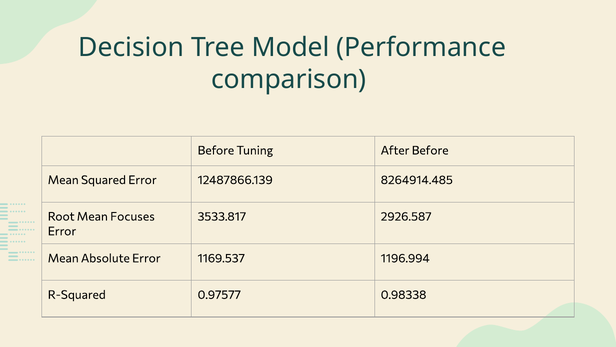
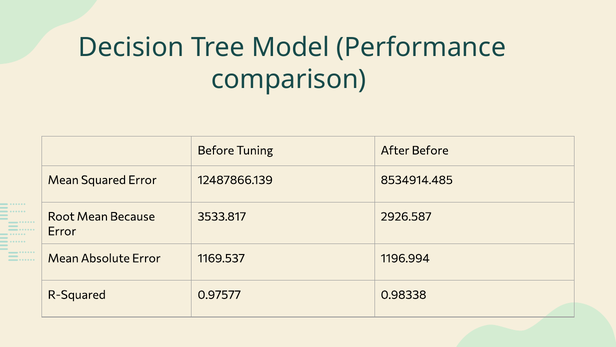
8264914.485: 8264914.485 -> 8534914.485 (417, 180)
Focuses: Focuses -> Because (132, 216)
